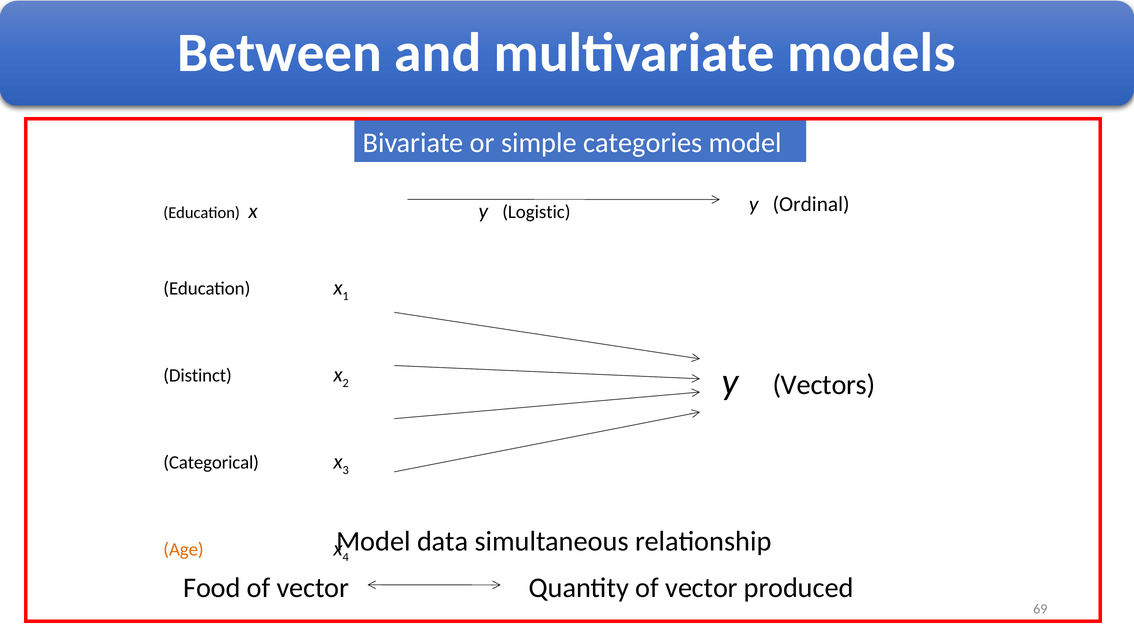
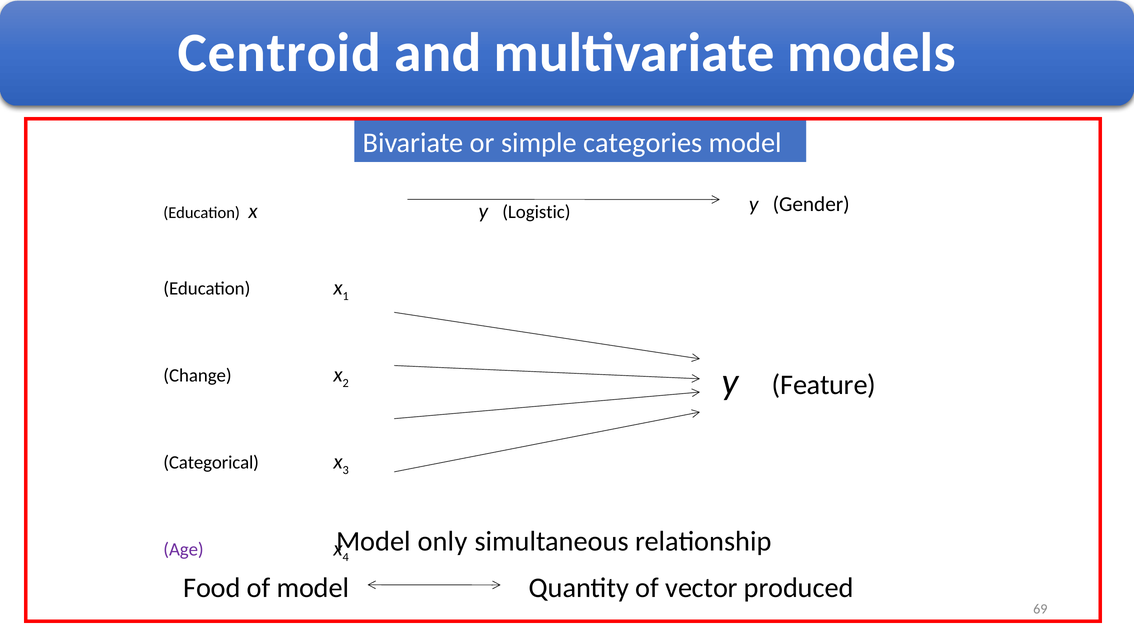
Between: Between -> Centroid (279, 53)
Ordinal: Ordinal -> Gender (811, 204)
Vectors: Vectors -> Feature (824, 385)
Distinct: Distinct -> Change (198, 375)
data: data -> only (443, 541)
Age colour: orange -> purple (184, 549)
vector: vector -> model (313, 588)
